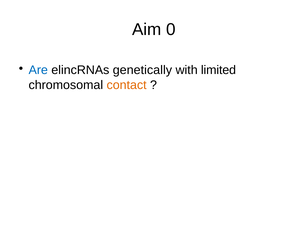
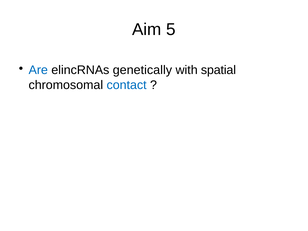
0: 0 -> 5 (171, 30)
limited: limited -> spatial (218, 70)
contact colour: orange -> blue (127, 85)
